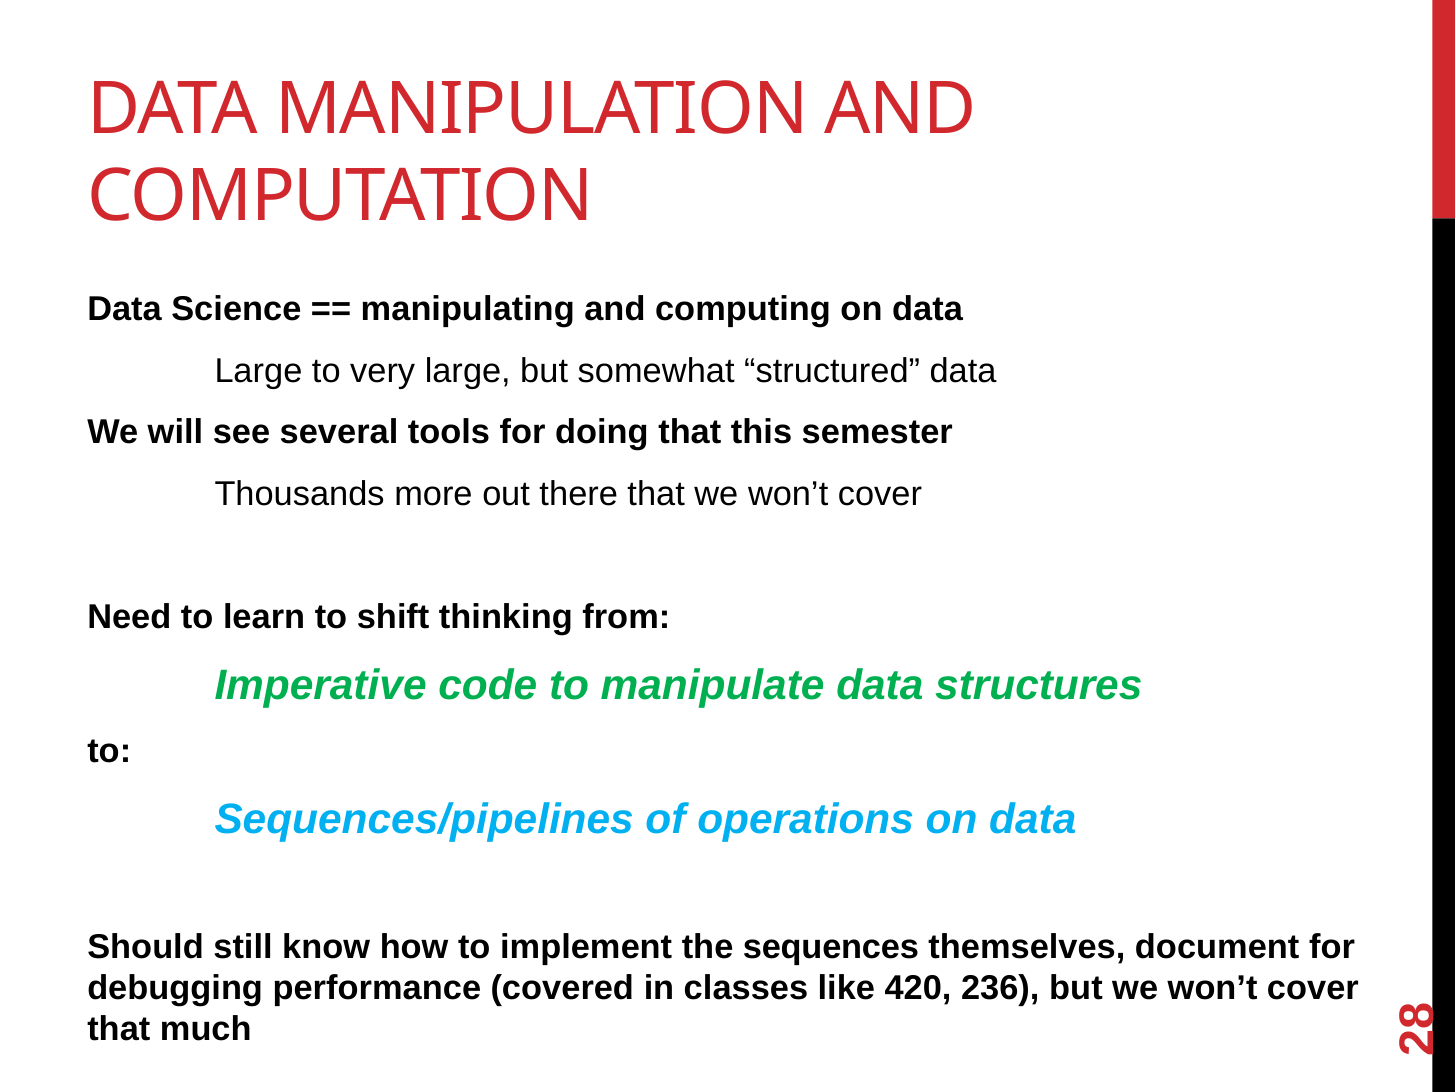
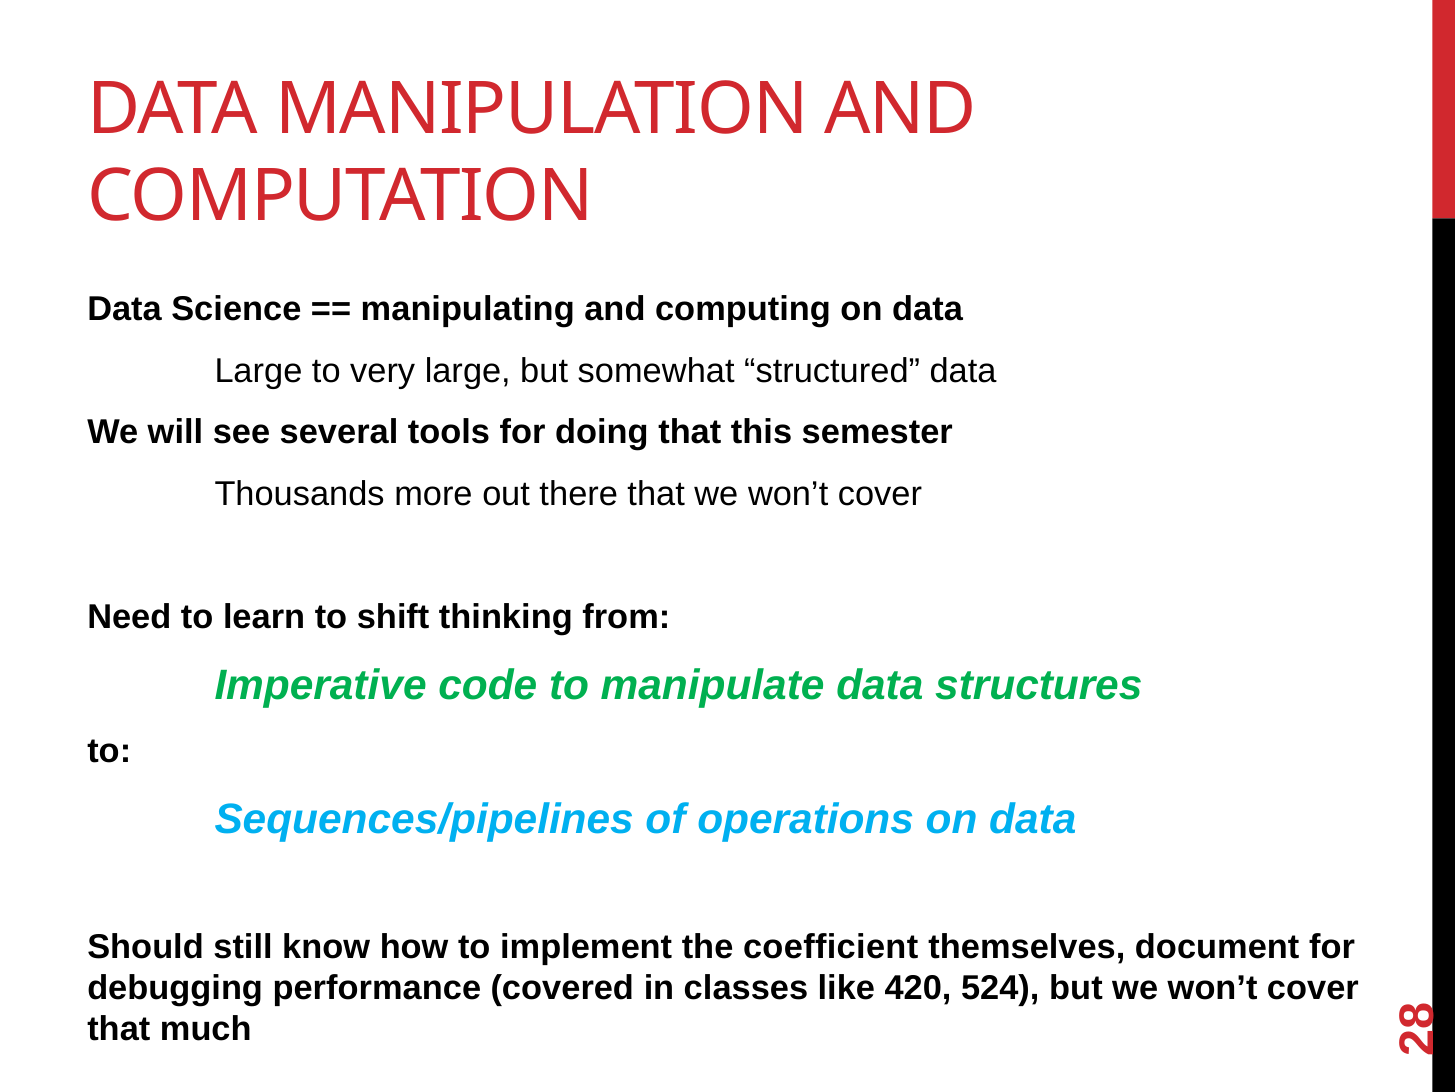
sequences: sequences -> coefficient (831, 946)
236: 236 -> 524 (1000, 988)
